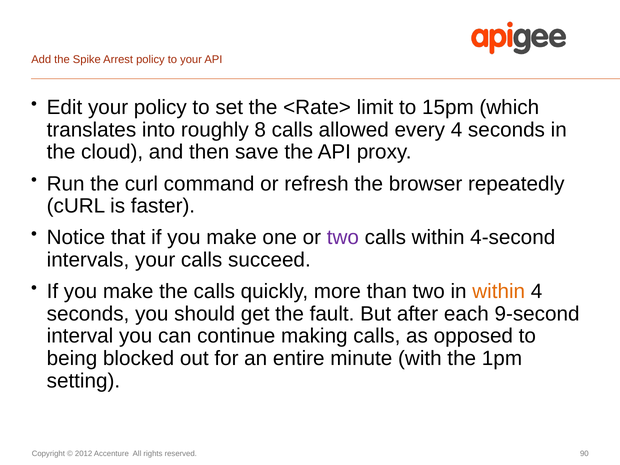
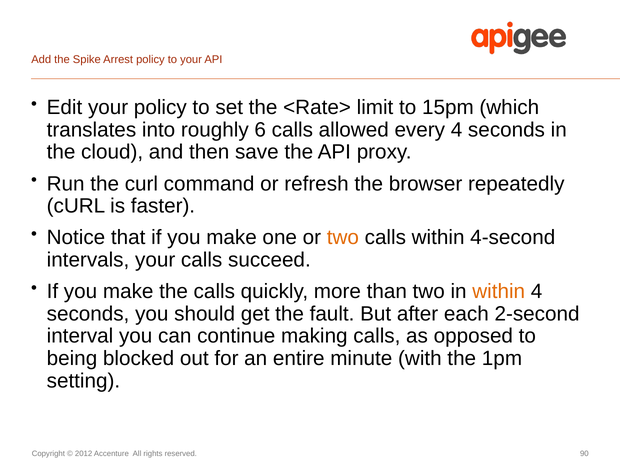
8: 8 -> 6 (260, 130)
two colour: purple -> orange (343, 238)
9-second: 9-second -> 2-second (537, 314)
